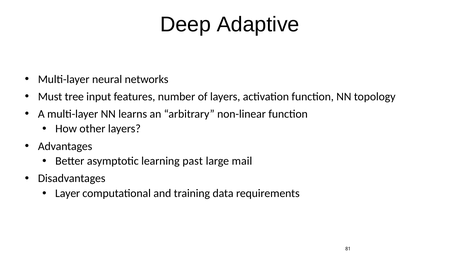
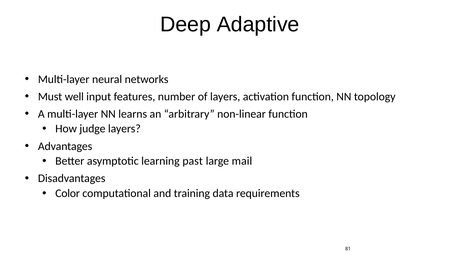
tree: tree -> well (74, 97)
other: other -> judge (92, 129)
Layer: Layer -> Color (68, 193)
